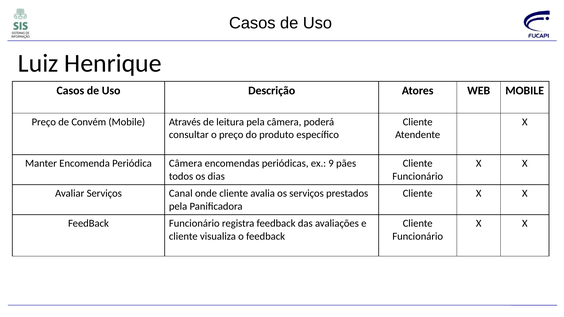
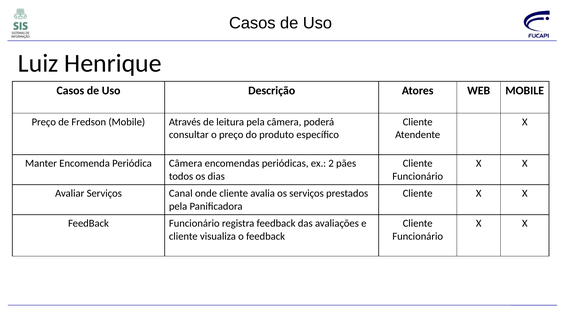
Convém: Convém -> Fredson (89, 122)
9: 9 -> 2 (331, 163)
